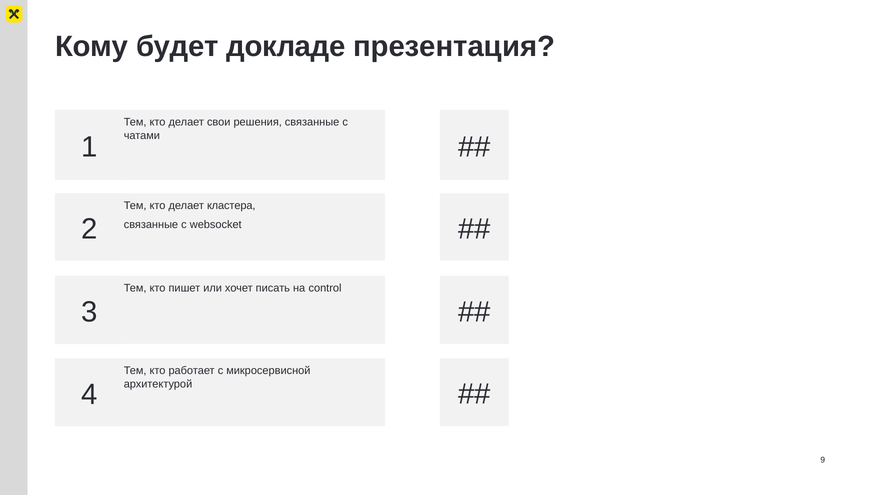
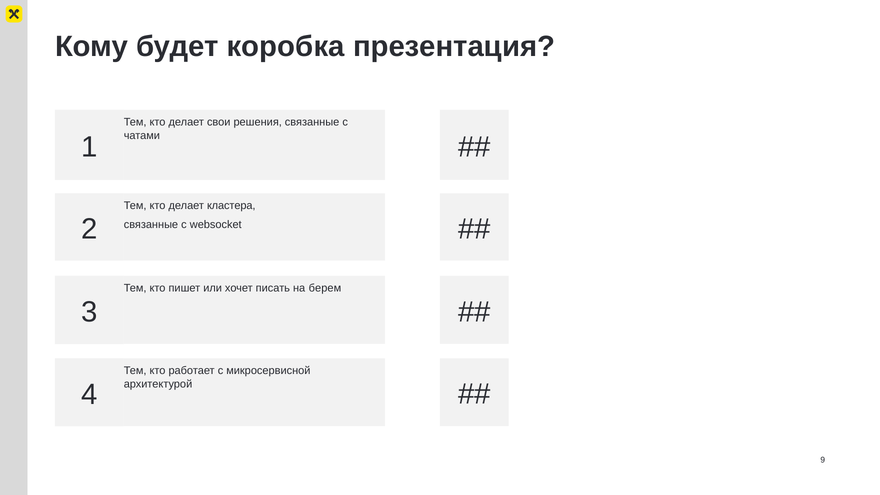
докладе: докладе -> коробка (286, 46)
control: control -> берем (325, 288)
